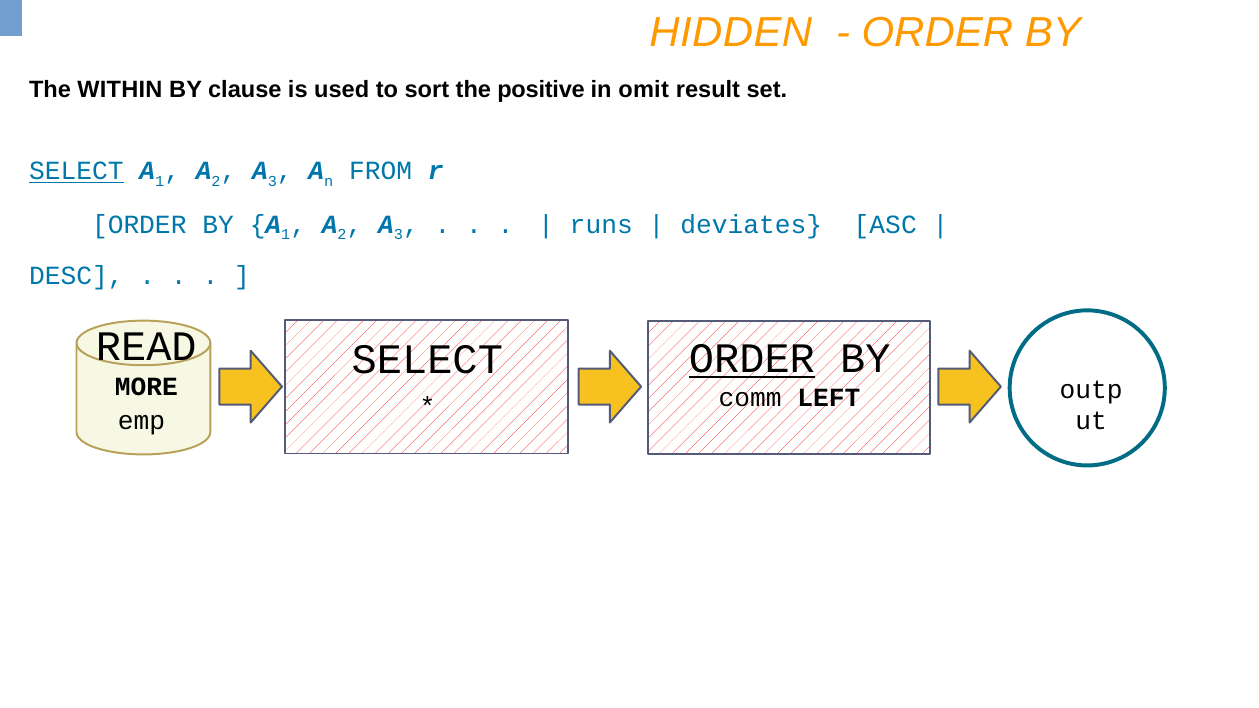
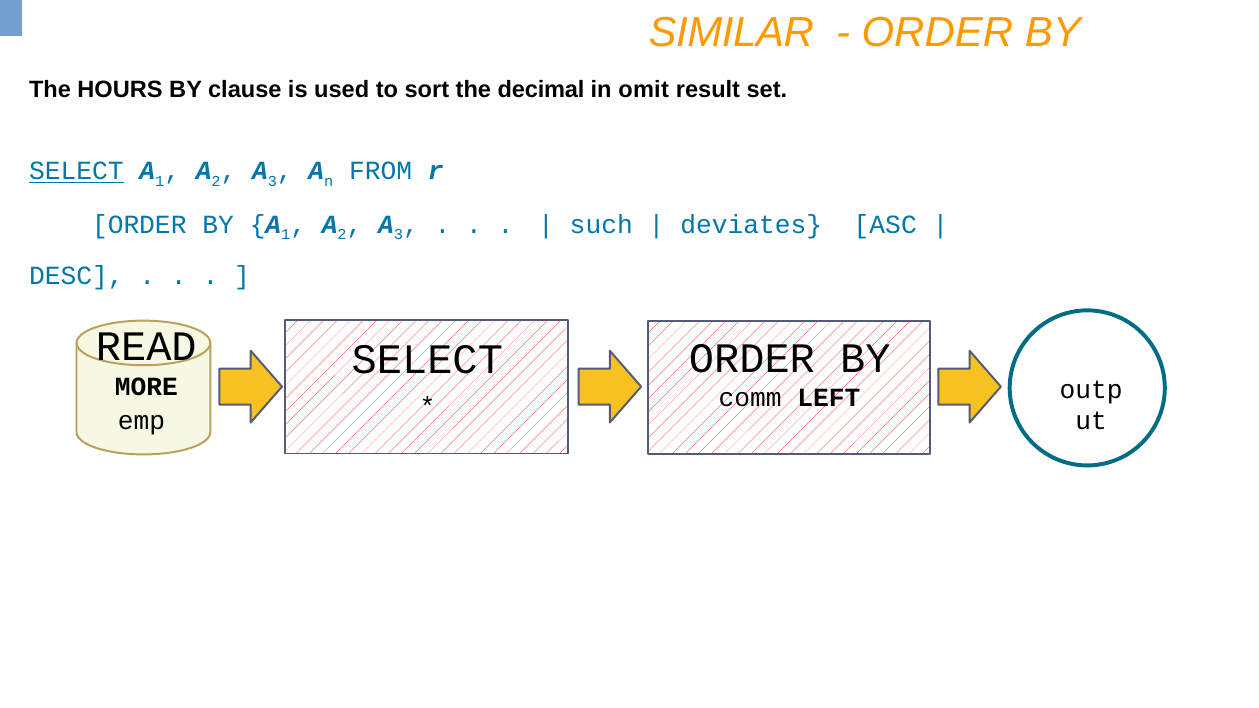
HIDDEN: HIDDEN -> SIMILAR (731, 33)
WITHIN: WITHIN -> HOURS (120, 90)
positive: positive -> decimal (541, 90)
runs: runs -> such (601, 225)
ORDER underline: present -> none (752, 359)
